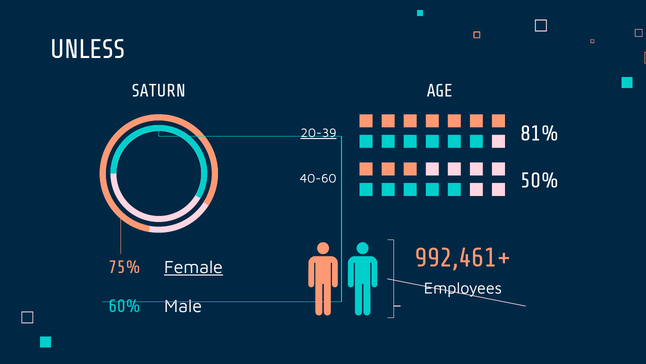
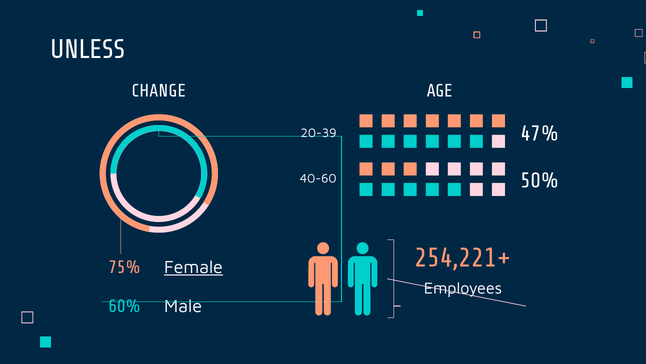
SATURN: SATURN -> CHANGE (159, 91)
81%: 81% -> 47% (540, 133)
20-39 underline: present -> none (319, 133)
992,461+: 992,461+ -> 254,221+ (463, 257)
